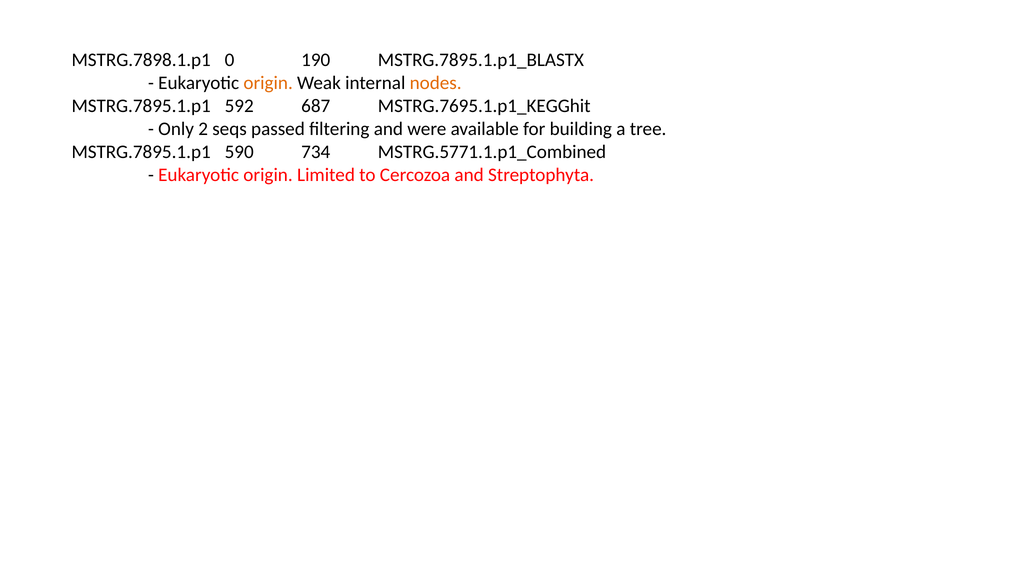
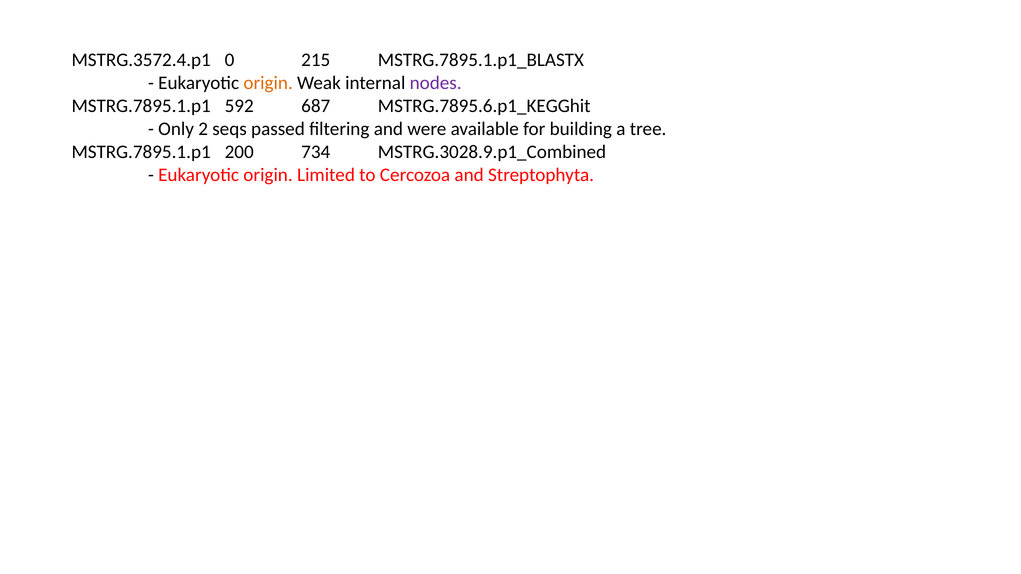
MSTRG.7898.1.p1: MSTRG.7898.1.p1 -> MSTRG.3572.4.p1 (141, 60)
190: 190 -> 215 (316, 60)
nodes colour: orange -> purple (436, 83)
MSTRG.7695.1.p1_KEGGhit: MSTRG.7695.1.p1_KEGGhit -> MSTRG.7895.6.p1_KEGGhit (484, 106)
590: 590 -> 200 (239, 152)
MSTRG.5771.1.p1_Combined: MSTRG.5771.1.p1_Combined -> MSTRG.3028.9.p1_Combined (492, 152)
